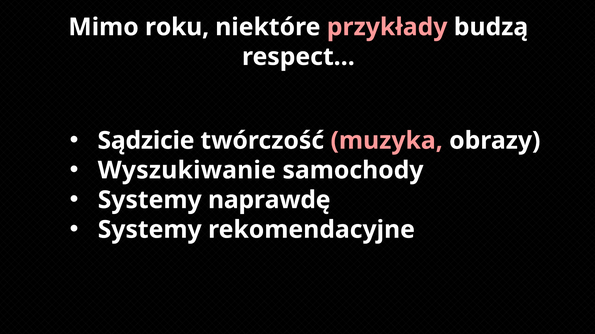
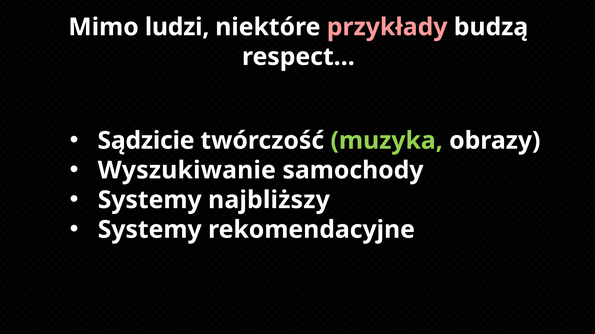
roku: roku -> ludzi (177, 27)
muzyka colour: pink -> light green (387, 141)
naprawdę: naprawdę -> najbliższy (269, 200)
